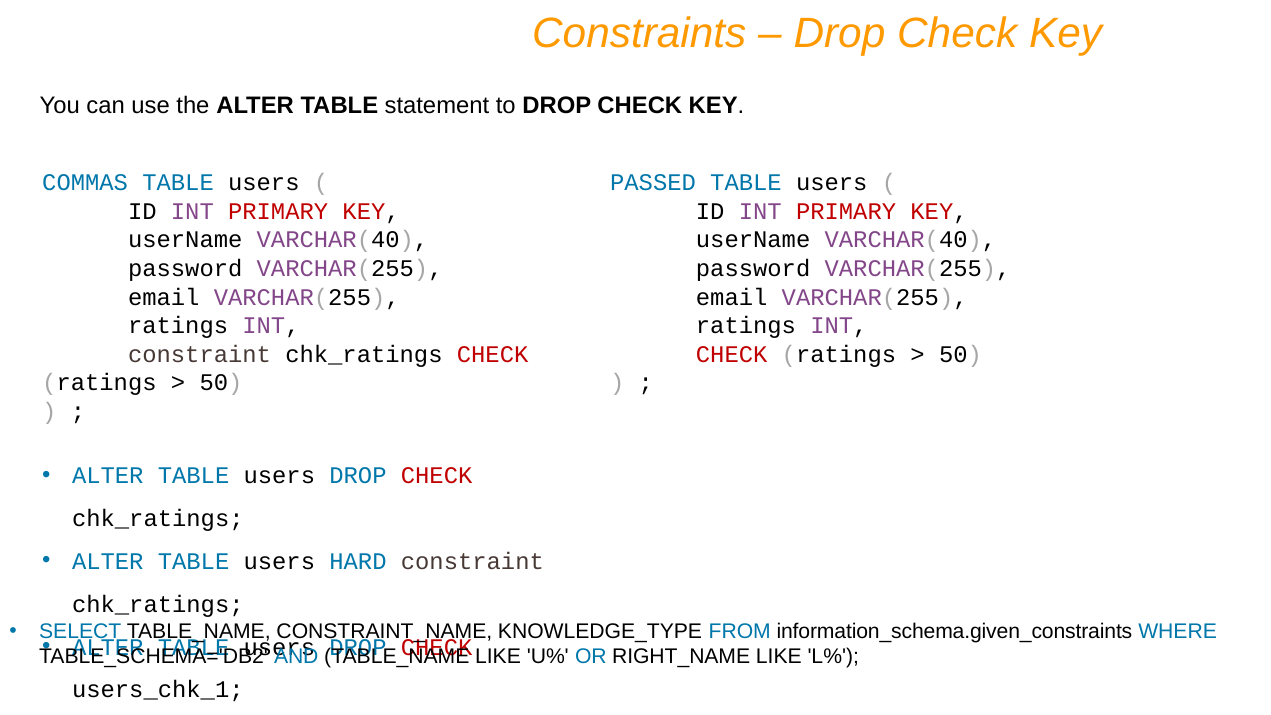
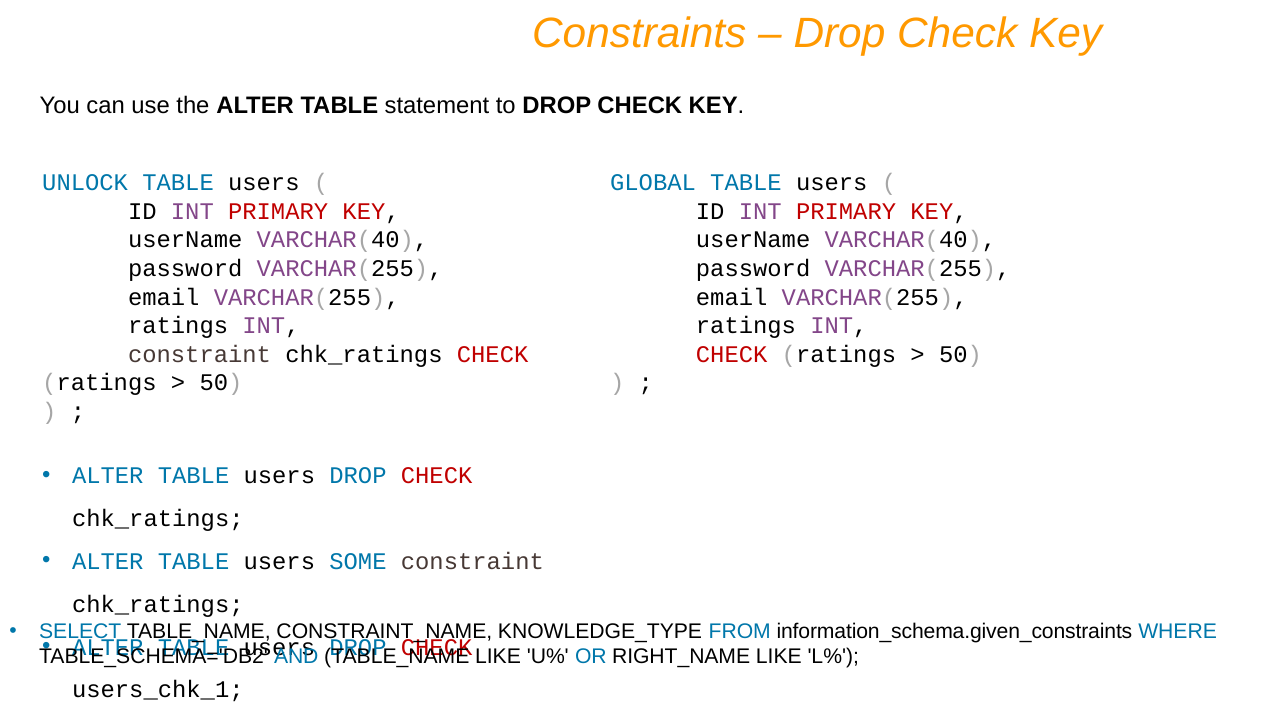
COMMAS: COMMAS -> UNLOCK (85, 183)
PASSED: PASSED -> GLOBAL (653, 183)
HARD: HARD -> SOME (358, 561)
